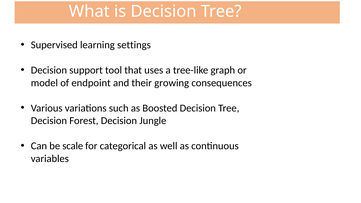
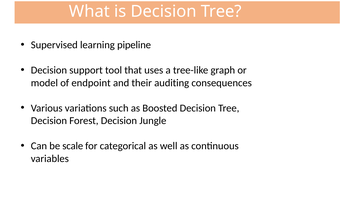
settings: settings -> pipeline (134, 45)
growing: growing -> auditing (172, 83)
